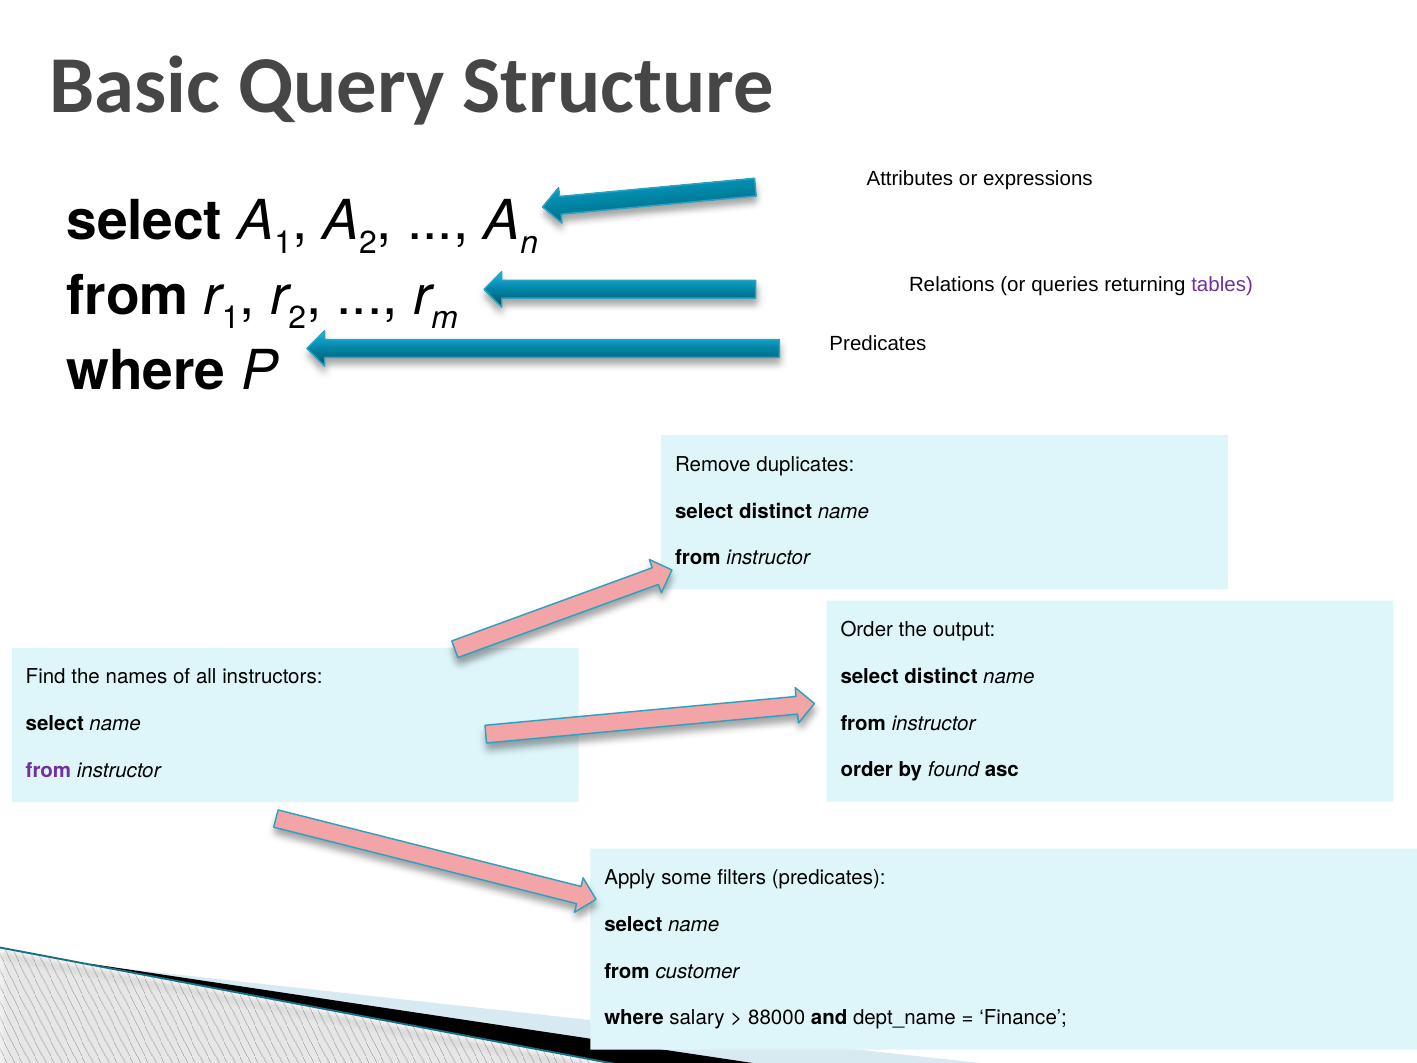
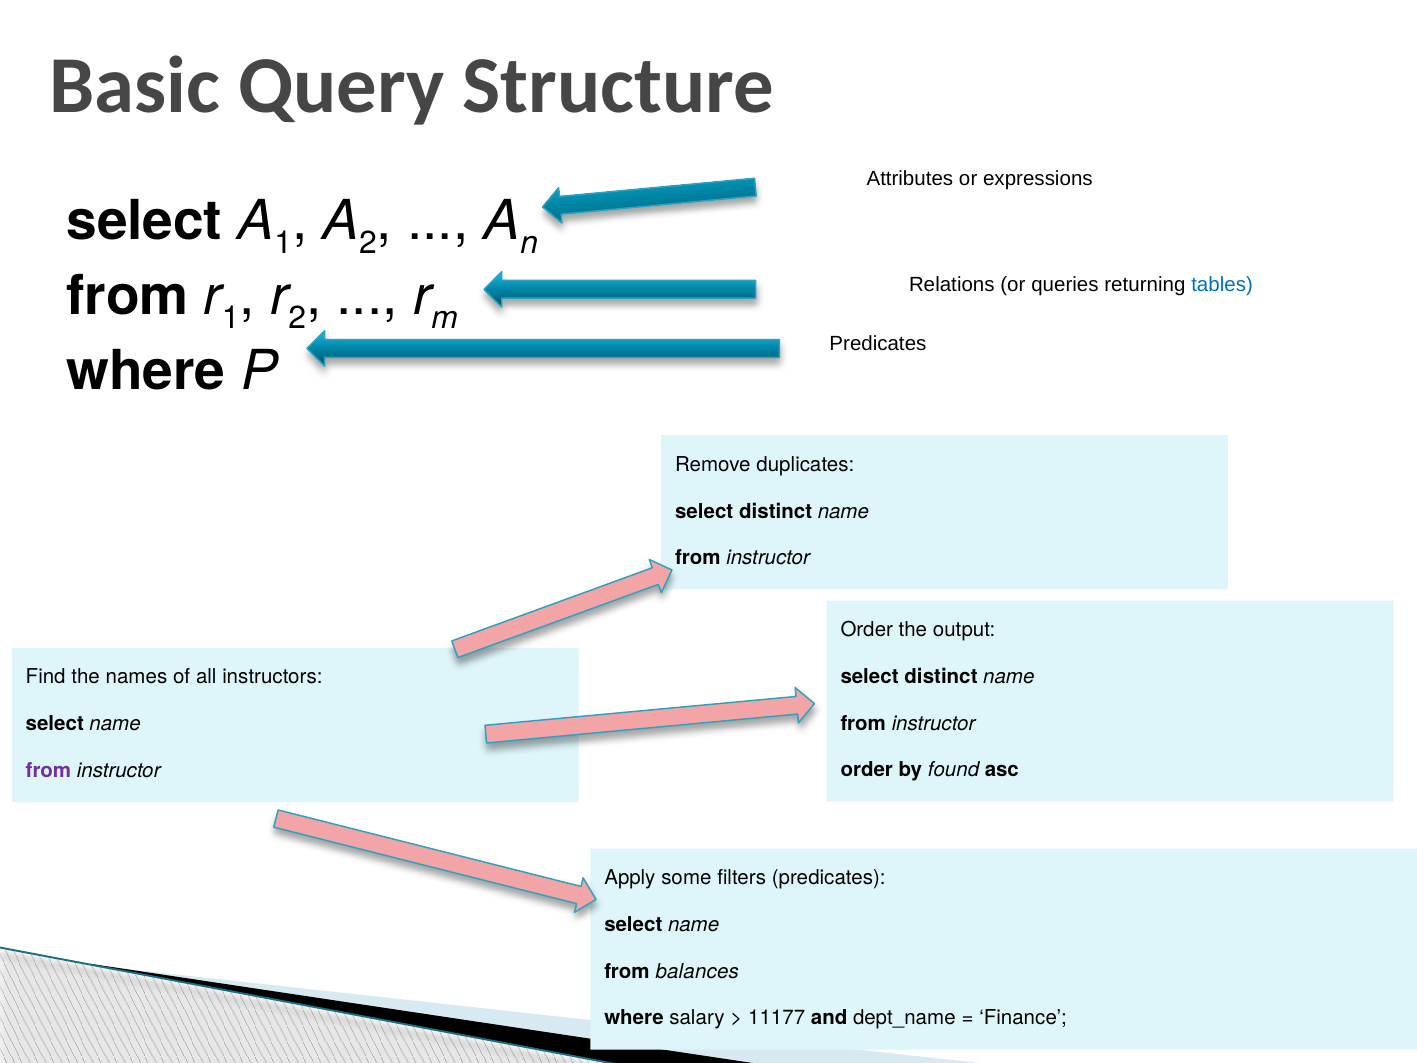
tables colour: purple -> blue (1222, 285)
customer: customer -> balances (697, 971)
88000: 88000 -> 11177 (777, 1018)
